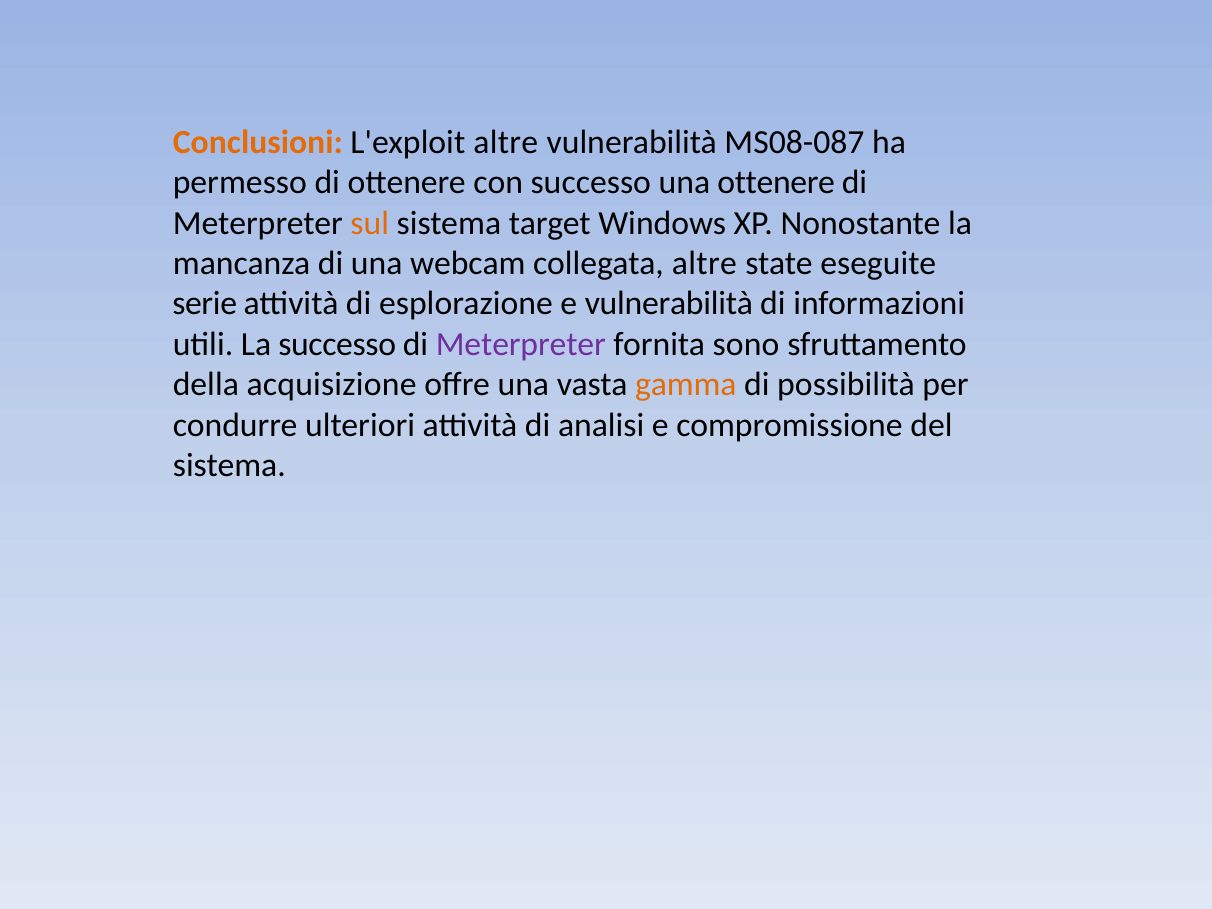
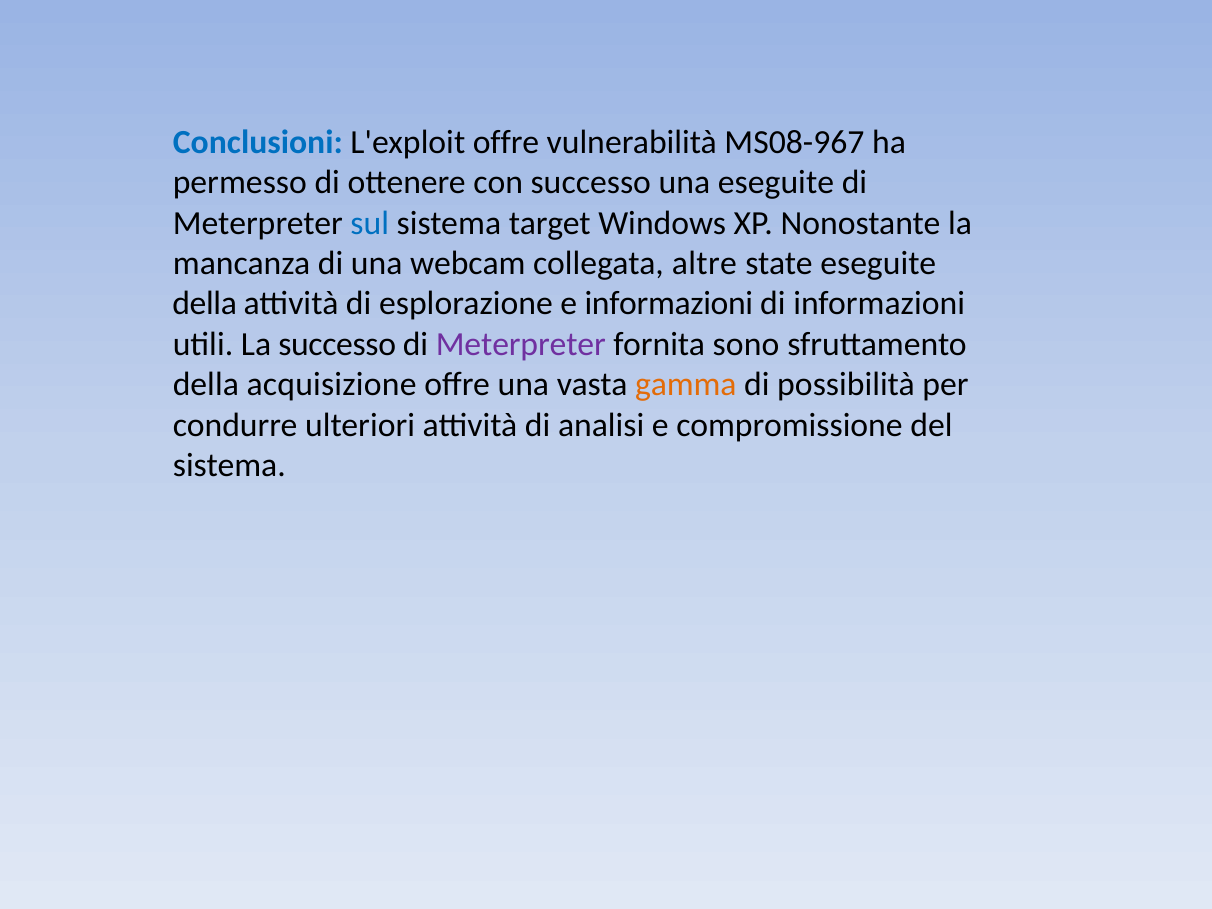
Conclusioni colour: orange -> blue (258, 142)
L'exploit altre: altre -> offre (506, 142)
MS08-087: MS08-087 -> MS08-967 (794, 142)
una ottenere: ottenere -> eseguite (776, 183)
sul colour: orange -> blue (370, 223)
serie: serie -> della (205, 304)
e vulnerabilità: vulnerabilità -> informazioni (669, 304)
